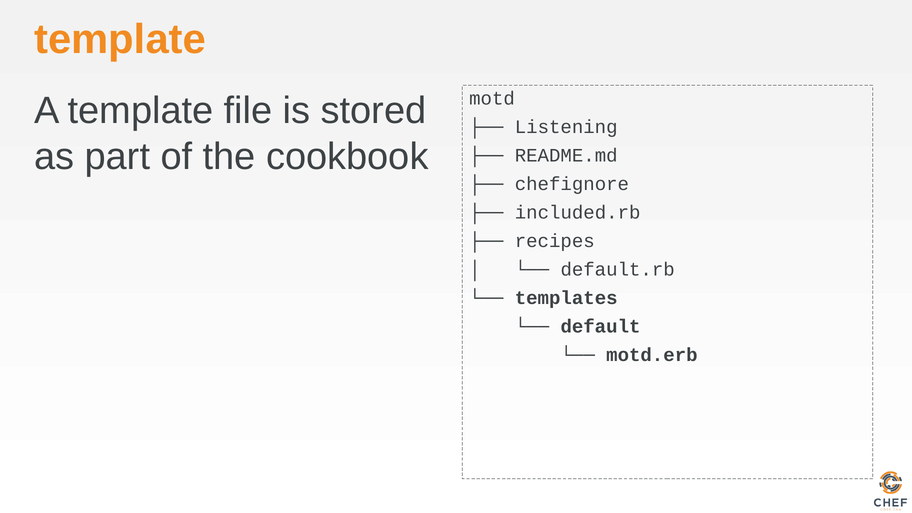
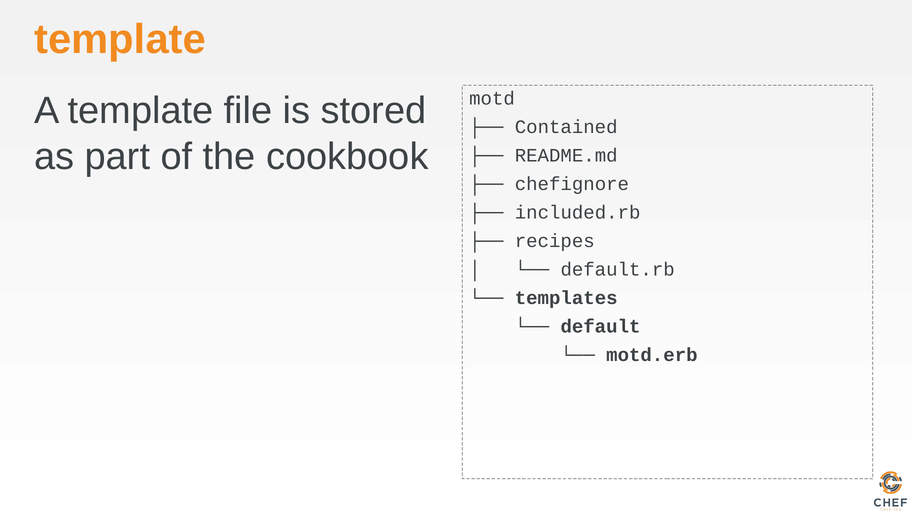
Listening: Listening -> Contained (566, 127)
